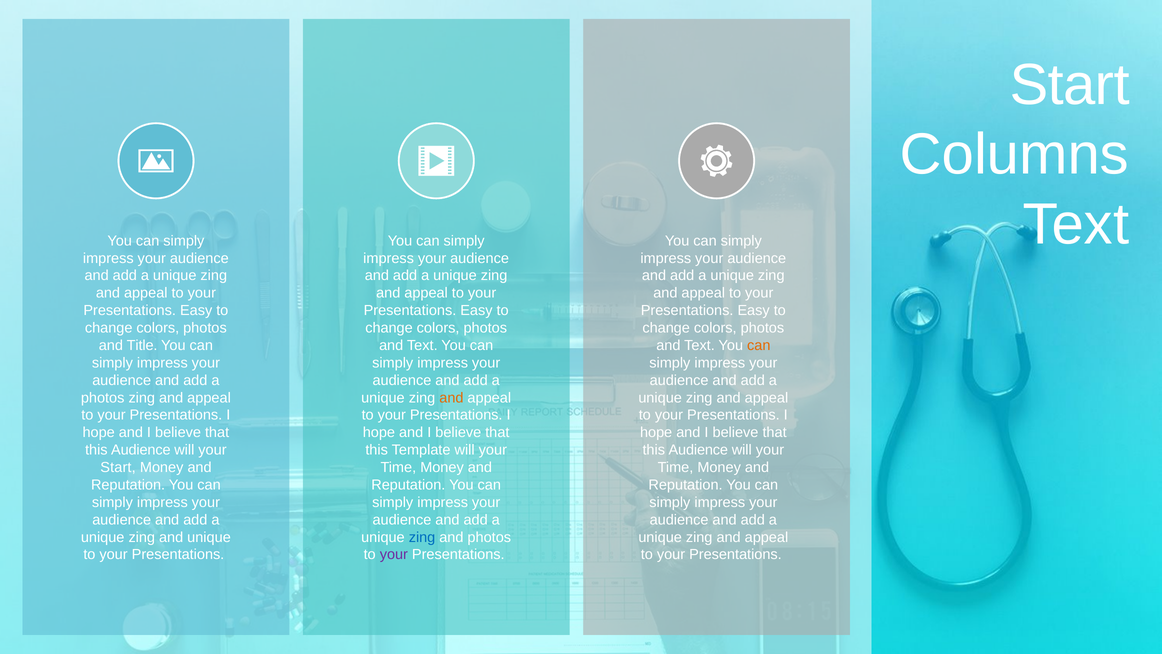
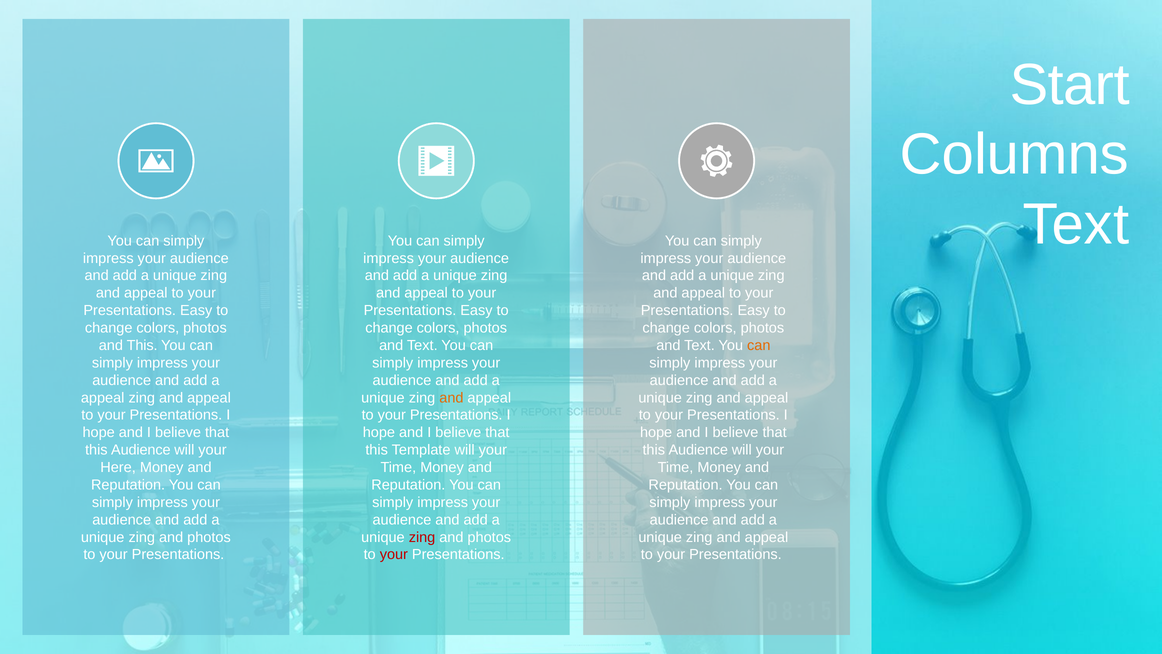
and Title: Title -> This (142, 345)
photos: photos -> appeal (103, 398)
Start: Start -> Here (118, 467)
unique: unique -> photos (209, 537)
zing colour: blue -> red (422, 537)
your colour: purple -> red (394, 554)
